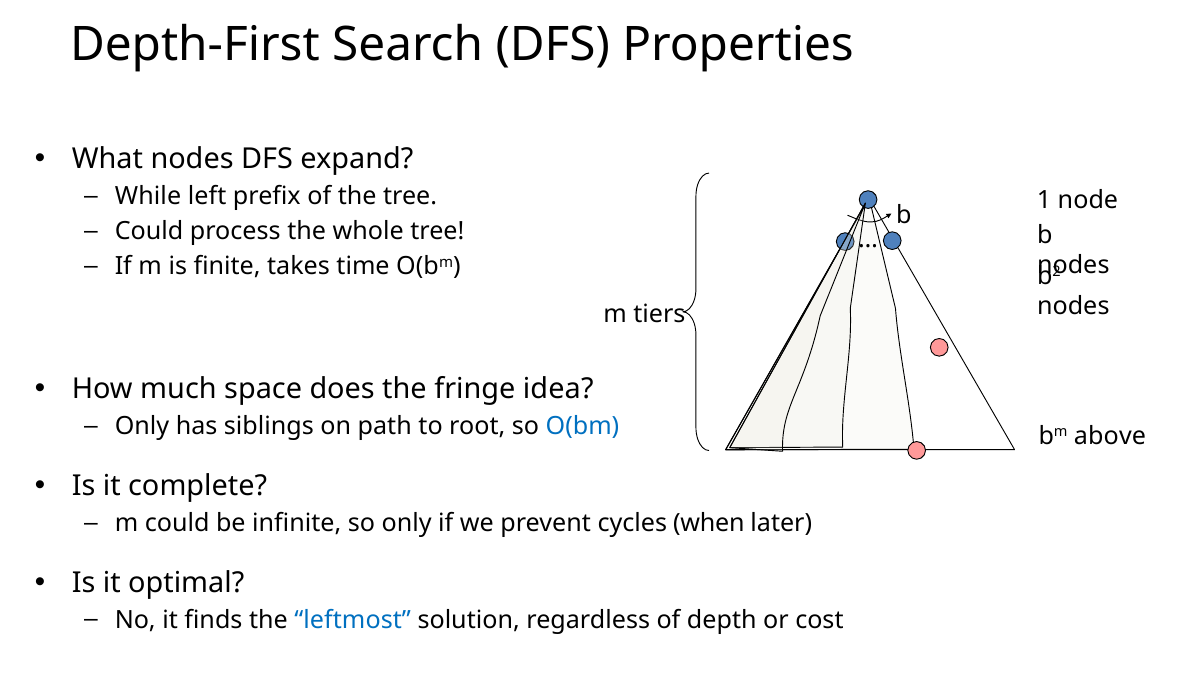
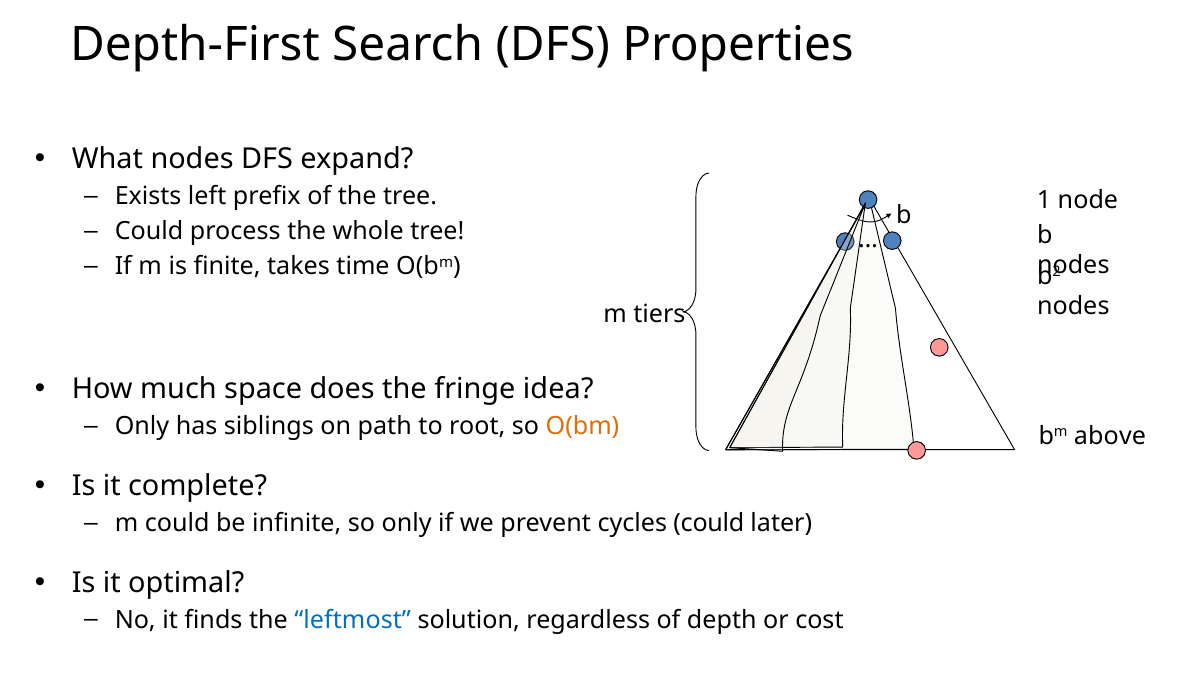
While: While -> Exists (148, 196)
O(bm colour: blue -> orange (582, 427)
cycles when: when -> could (709, 524)
